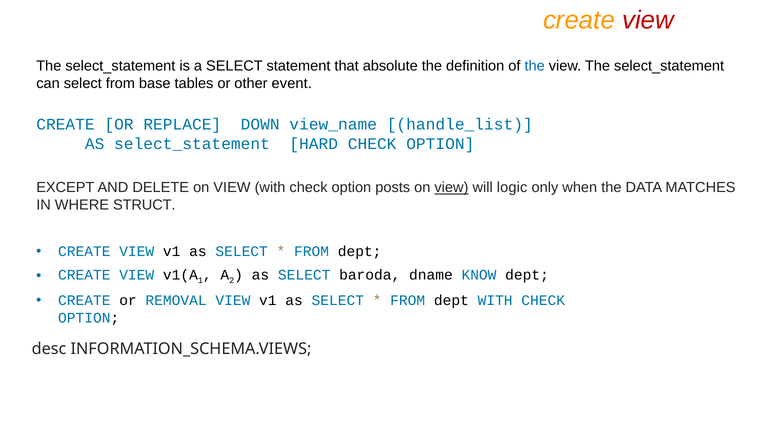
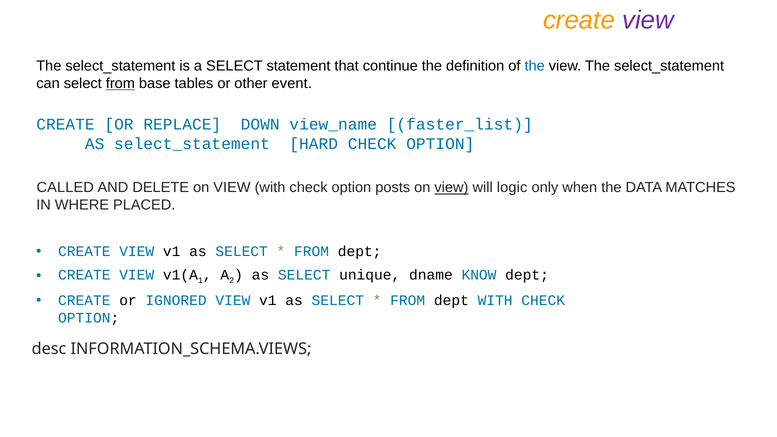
view colour: red -> purple (648, 20)
absolute: absolute -> continue (390, 66)
from underline: none -> present (120, 83)
handle_list: handle_list -> faster_list (460, 124)
EXCEPT: EXCEPT -> CALLED (65, 188)
STRUCT: STRUCT -> PLACED (144, 205)
baroda: baroda -> unique (370, 275)
REMOVAL: REMOVAL -> IGNORED (176, 301)
